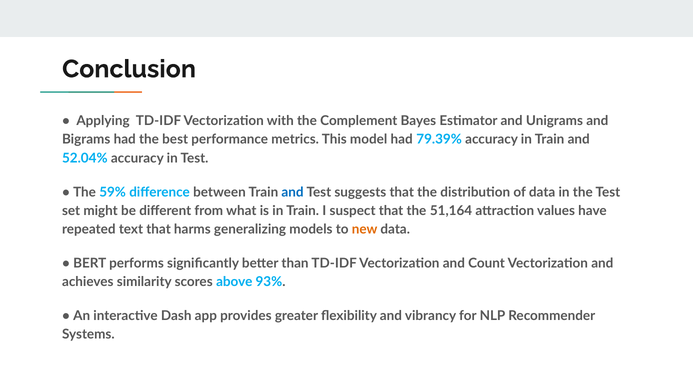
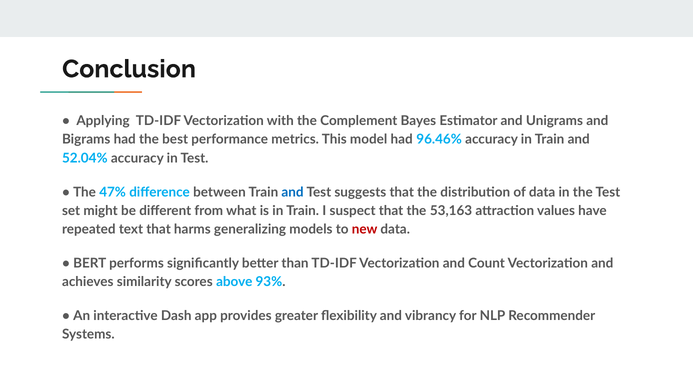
79.39%: 79.39% -> 96.46% (439, 139)
59%: 59% -> 47% (113, 192)
51,164: 51,164 -> 53,163 (451, 211)
new colour: orange -> red (365, 229)
